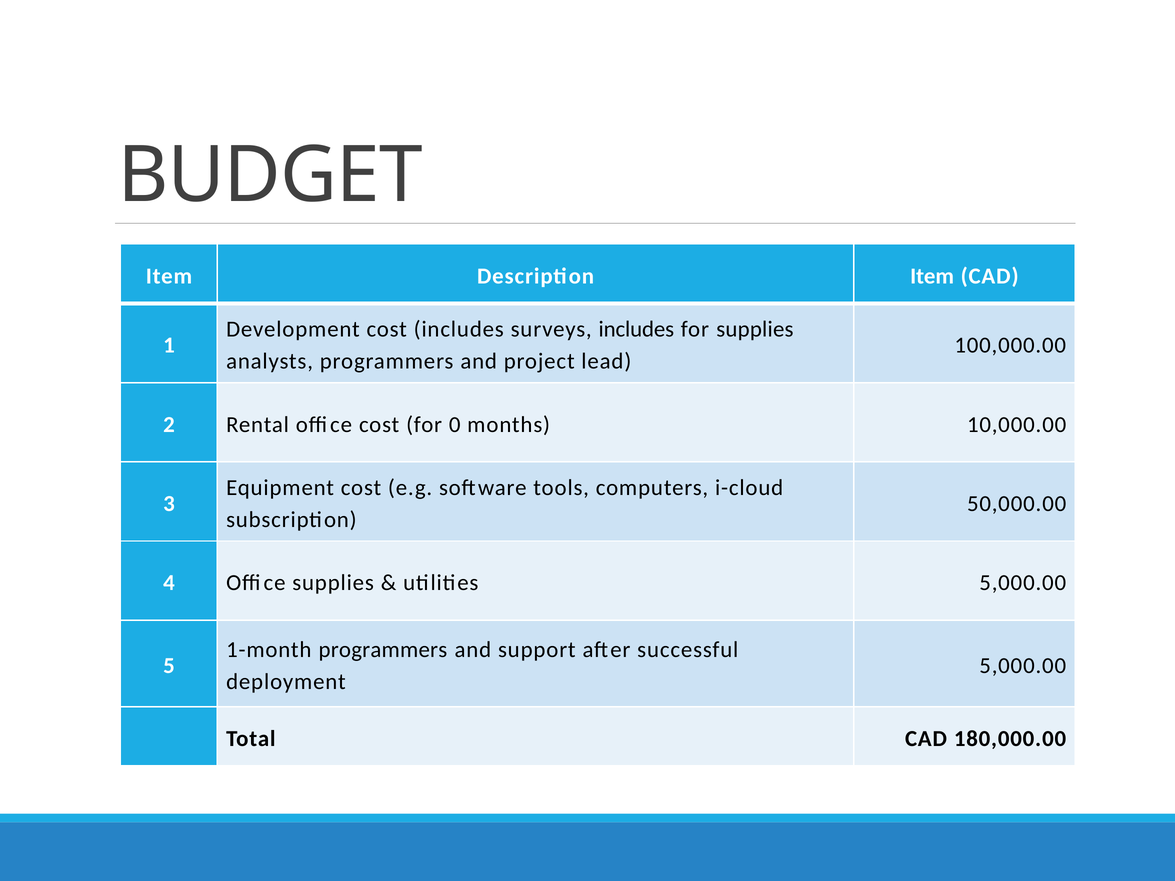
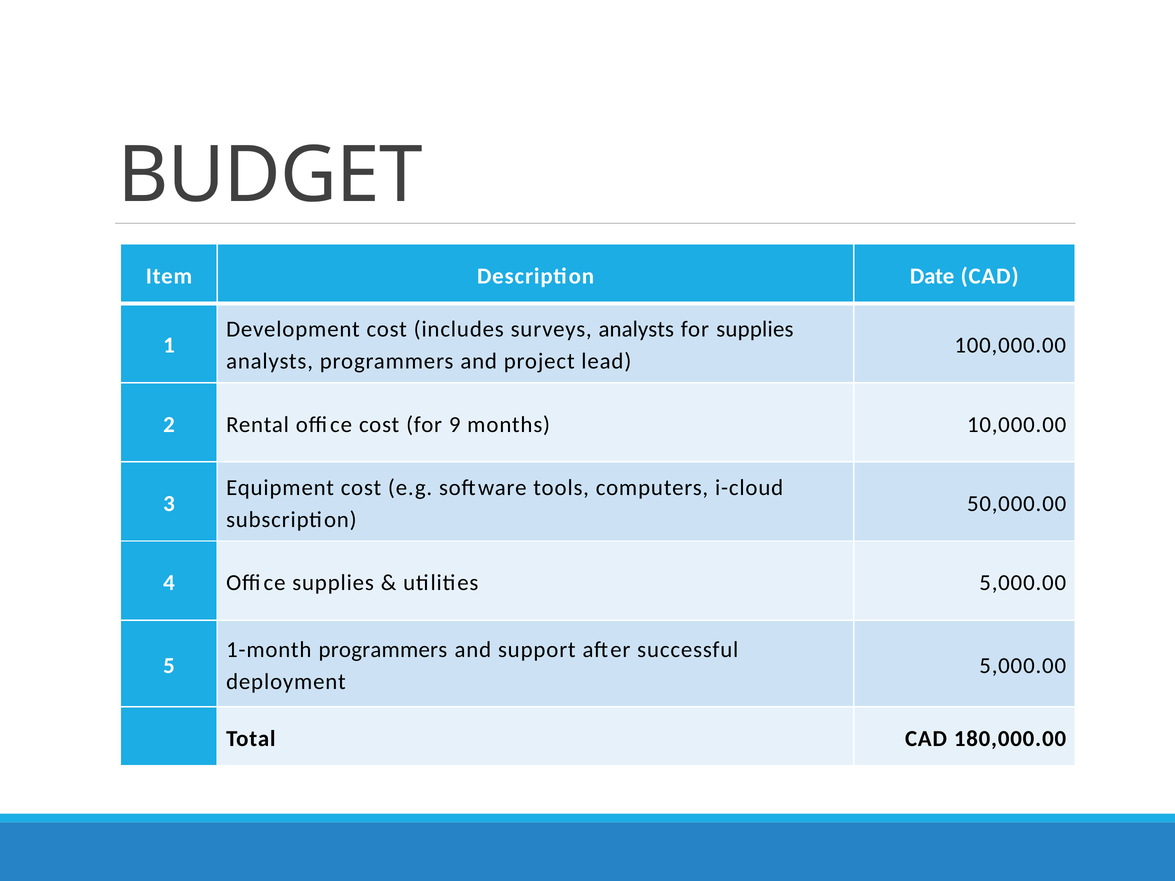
Description Item: Item -> Date (932, 276)
surveys includes: includes -> analysts (636, 330)
0: 0 -> 9 (455, 425)
